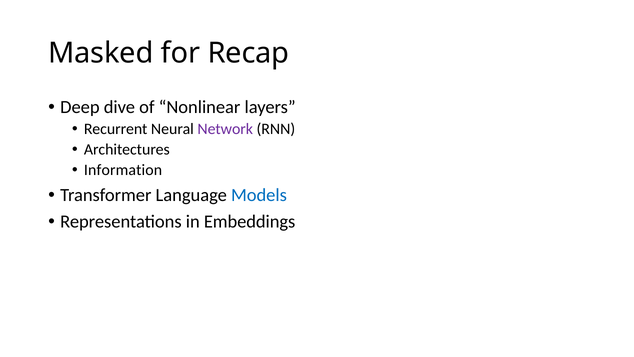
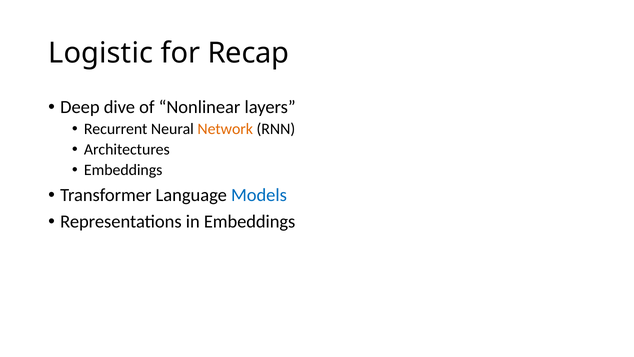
Masked: Masked -> Logistic (101, 53)
Network colour: purple -> orange (225, 129)
Information: Information -> Embeddings (123, 170)
